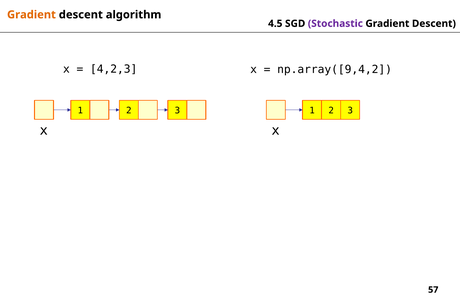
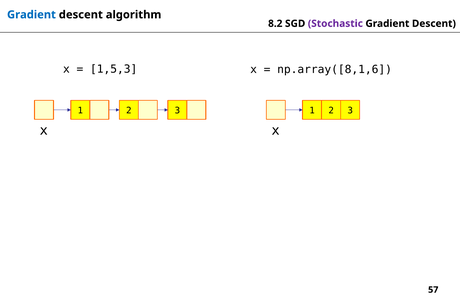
Gradient colour: orange -> blue (31, 15)
4.5: 4.5 -> 8.2 (275, 24)
4,2,3: 4,2,3 -> 1,5,3 (114, 69)
np.array([9,4,2: np.array([9,4,2 -> np.array([8,1,6 (335, 69)
